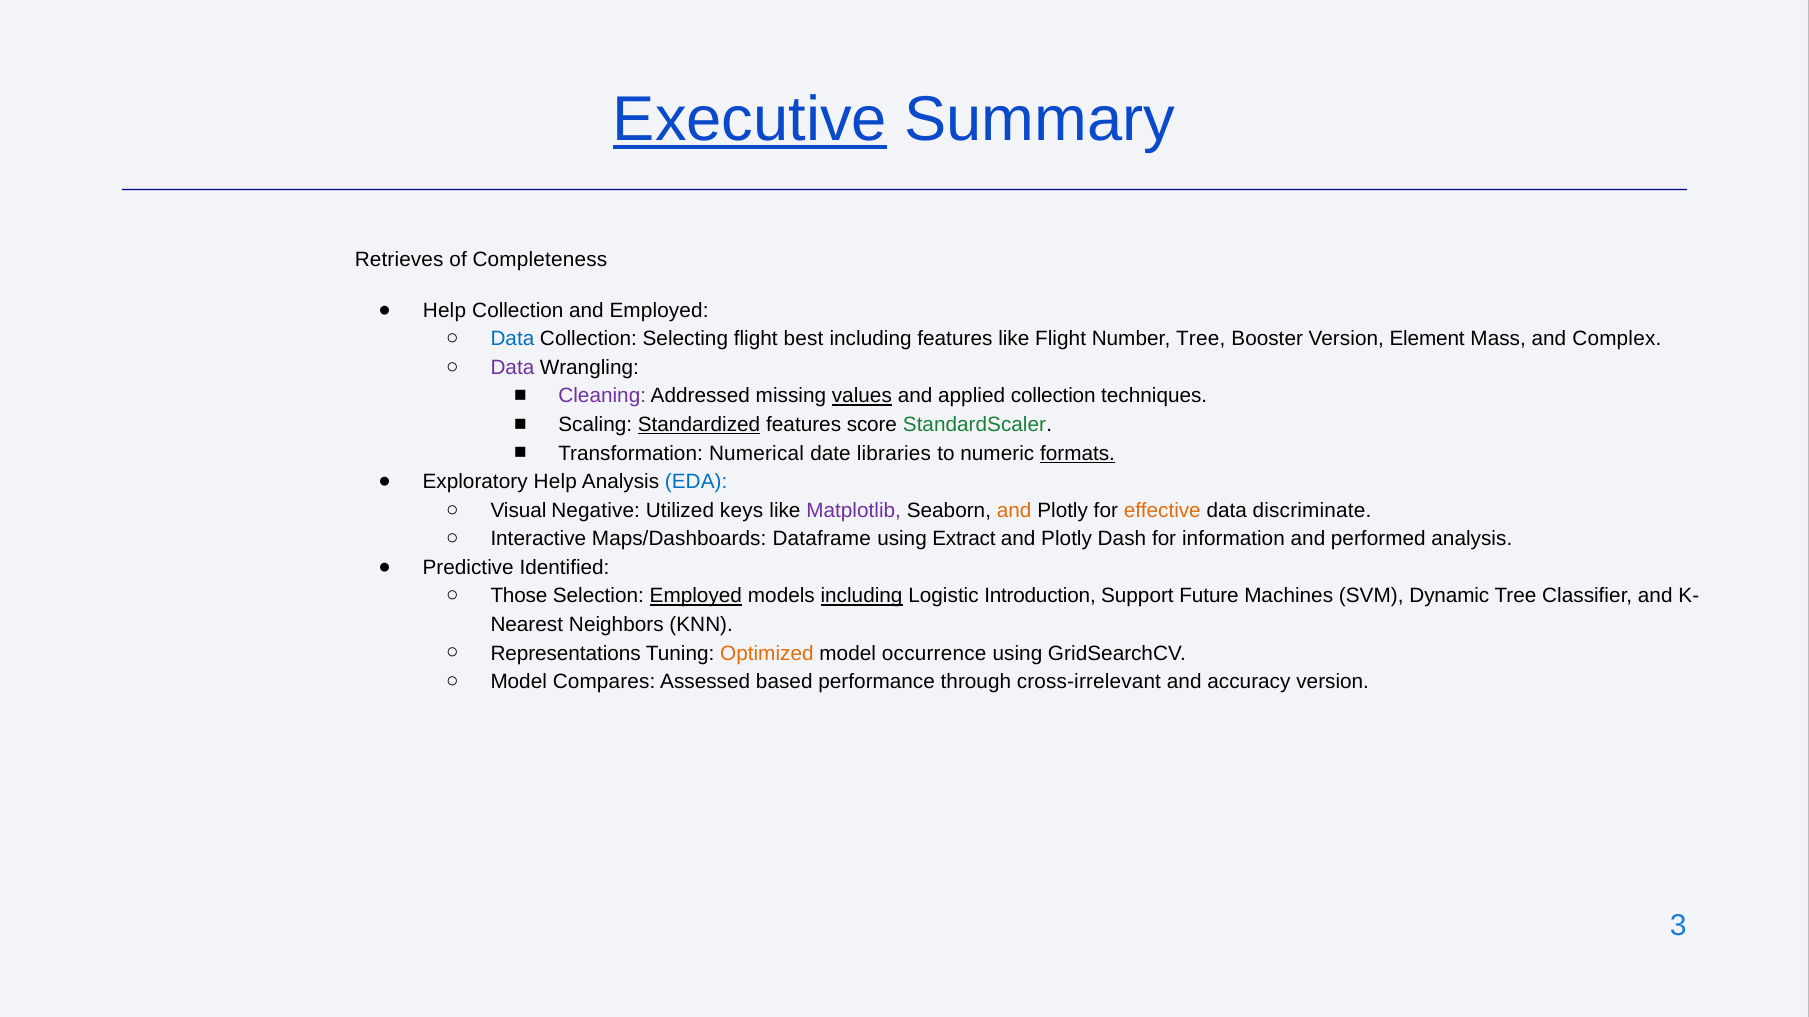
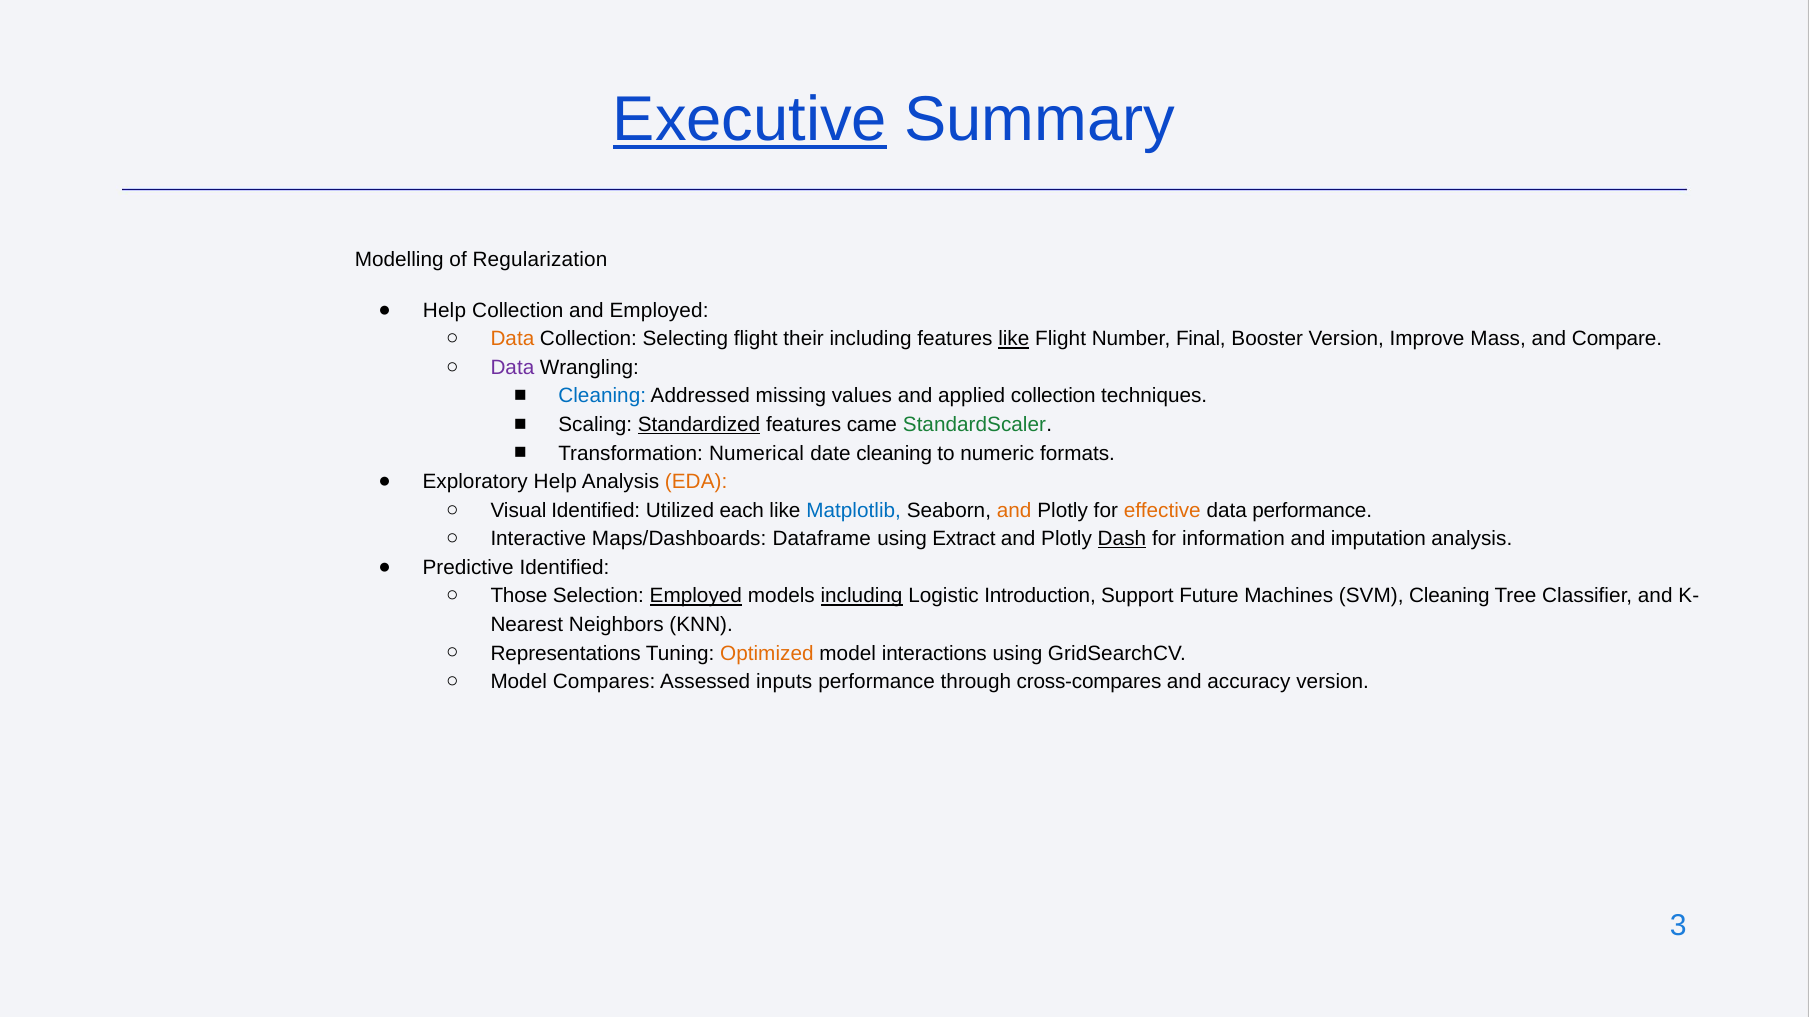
Retrieves: Retrieves -> Modelling (399, 259)
Completeness: Completeness -> Regularization (540, 259)
Data colour: blue -> orange (512, 339)
best: best -> their (804, 339)
like underline: none -> present (1014, 339)
Number Tree: Tree -> Final (1201, 339)
Element: Element -> Improve (1427, 339)
Complex: Complex -> Compare (1617, 339)
Cleaning colour: purple -> blue (602, 396)
values underline: present -> none (862, 396)
score: score -> came (872, 425)
date libraries: libraries -> cleaning (894, 453)
formats underline: present -> none (1078, 453)
EDA colour: blue -> orange (696, 482)
Visual Negative: Negative -> Identified (596, 511)
keys: keys -> each (742, 511)
Matplotlib colour: purple -> blue (854, 511)
data discriminate: discriminate -> performance (1312, 511)
Dash underline: none -> present (1122, 539)
performed: performed -> imputation (1378, 539)
SVM Dynamic: Dynamic -> Cleaning (1449, 596)
occurrence: occurrence -> interactions (934, 654)
based: based -> inputs (784, 682)
cross-irrelevant: cross-irrelevant -> cross-compares (1089, 682)
